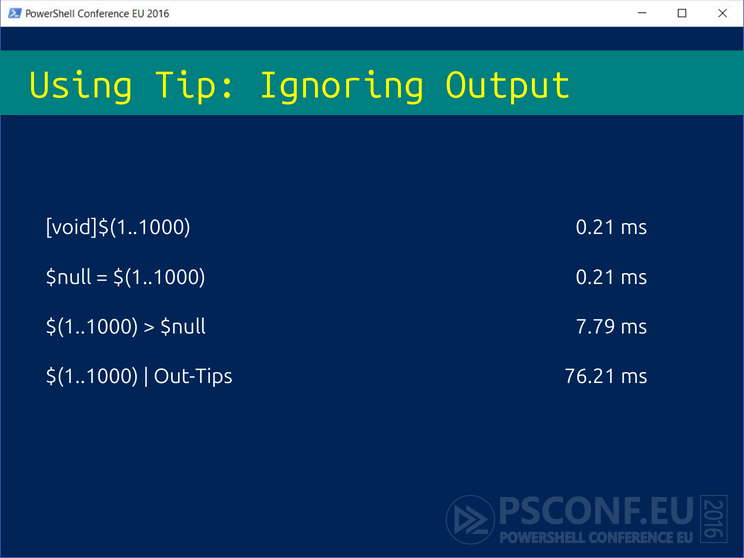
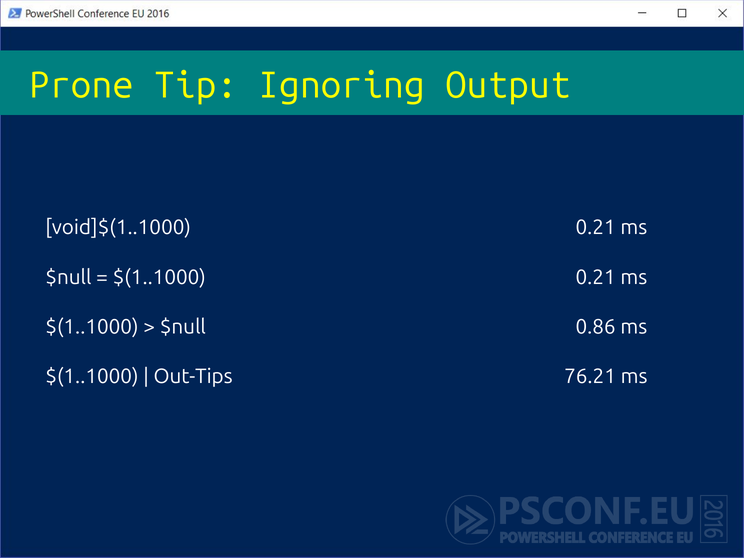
Using: Using -> Prone (81, 85)
7.79: 7.79 -> 0.86 (596, 327)
